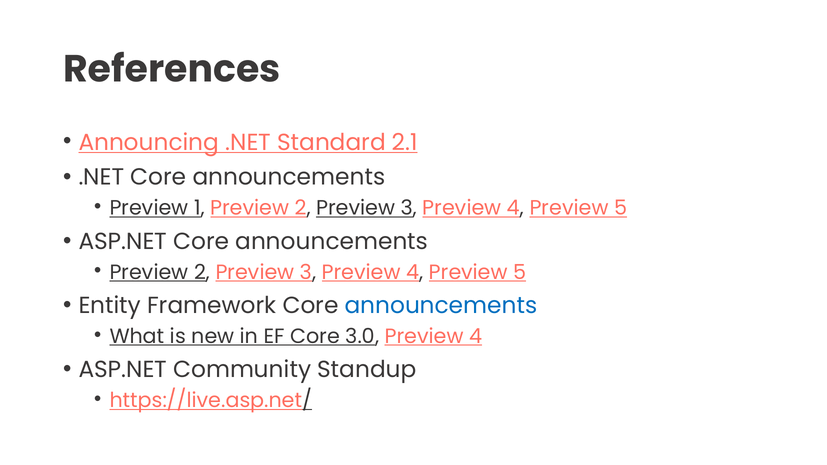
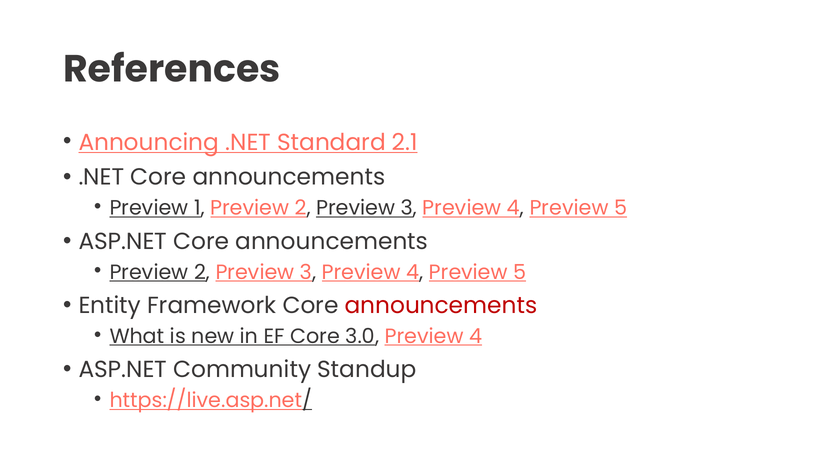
announcements colour: blue -> red (441, 306)
